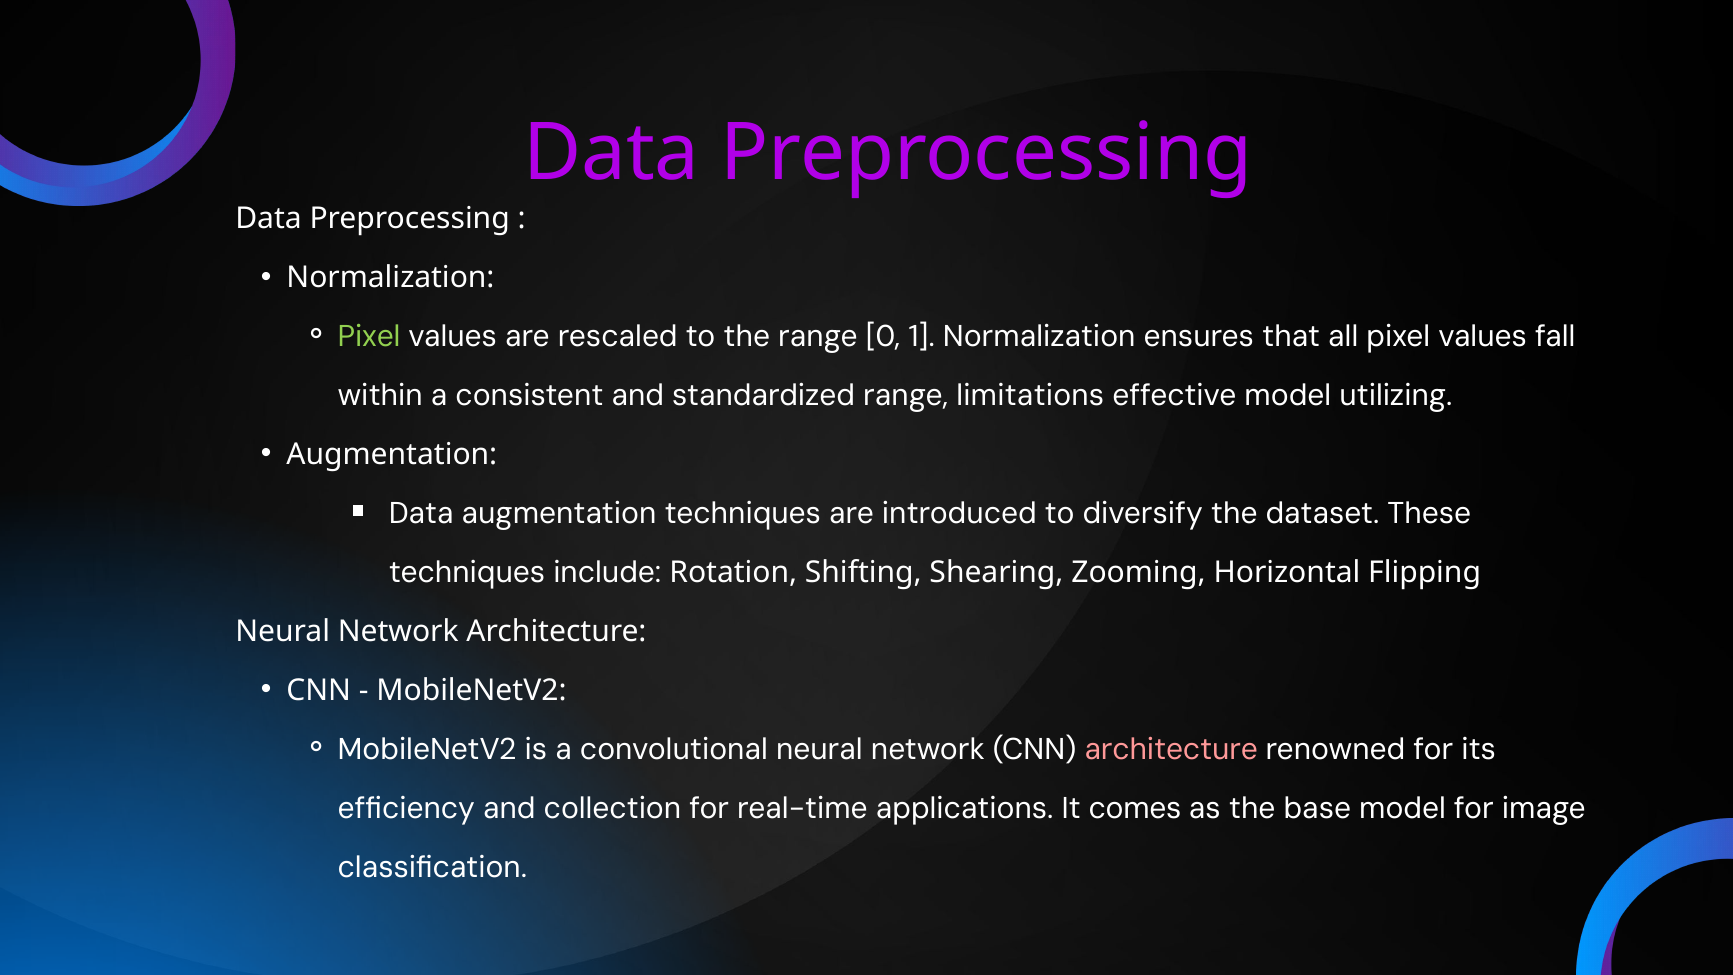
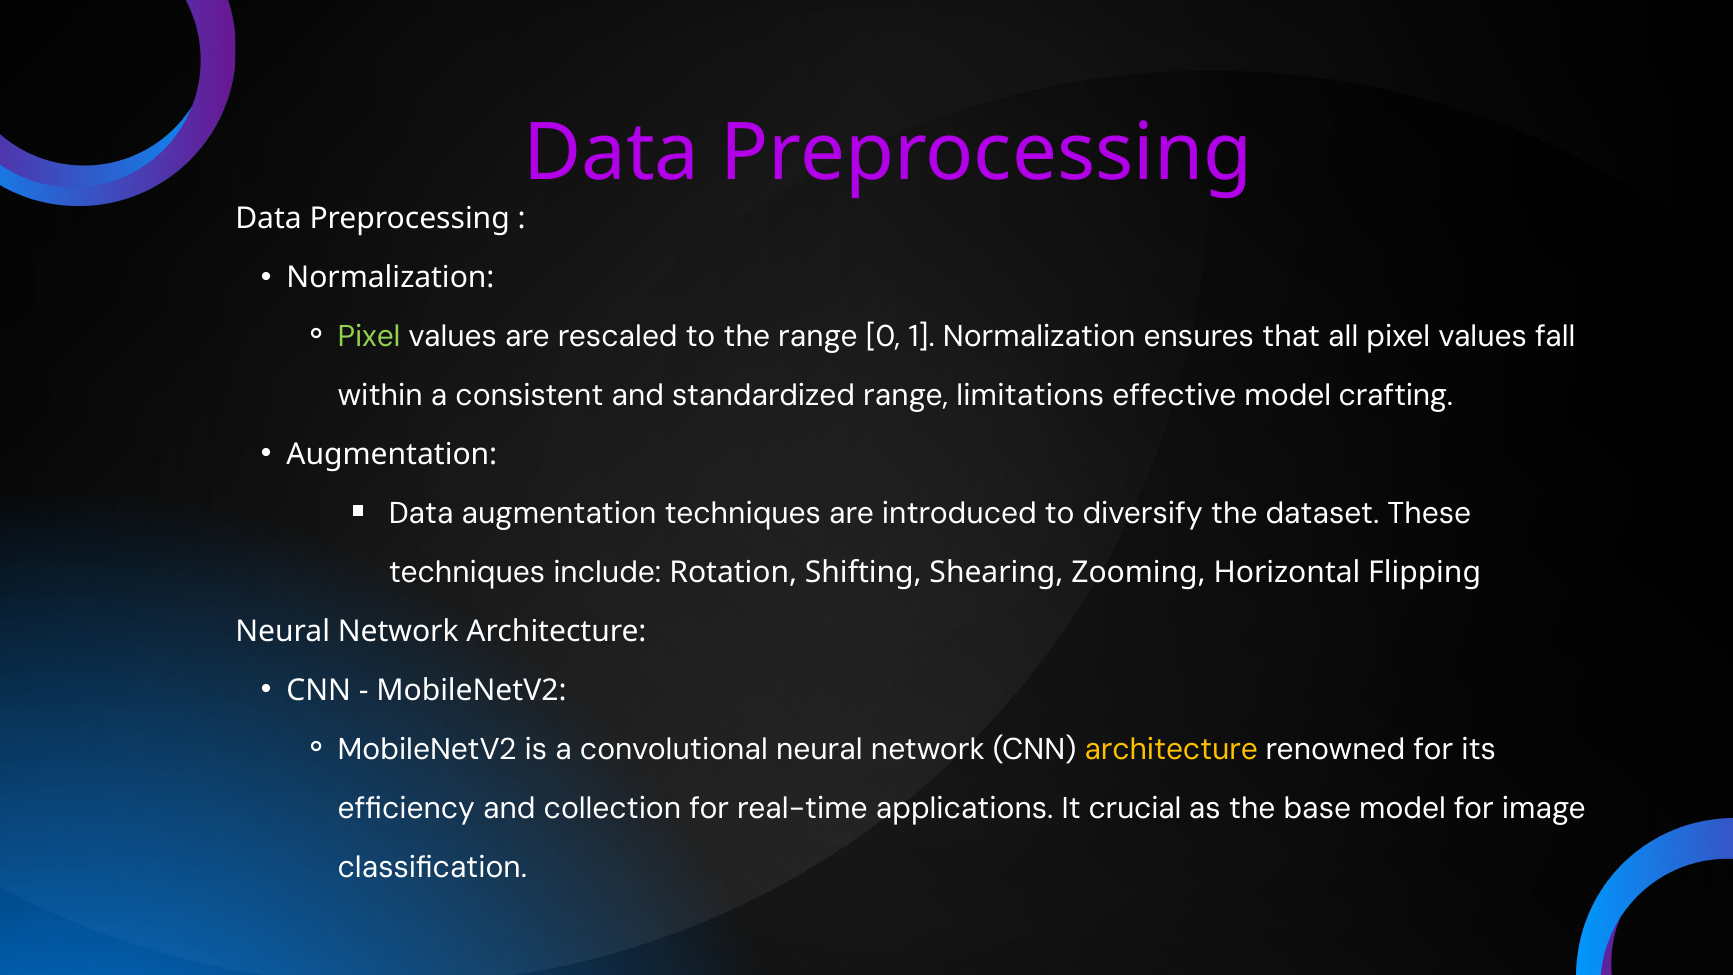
utilizing: utilizing -> crafting (1396, 396)
architecture colour: pink -> yellow (1171, 749)
comes: comes -> crucial (1135, 808)
